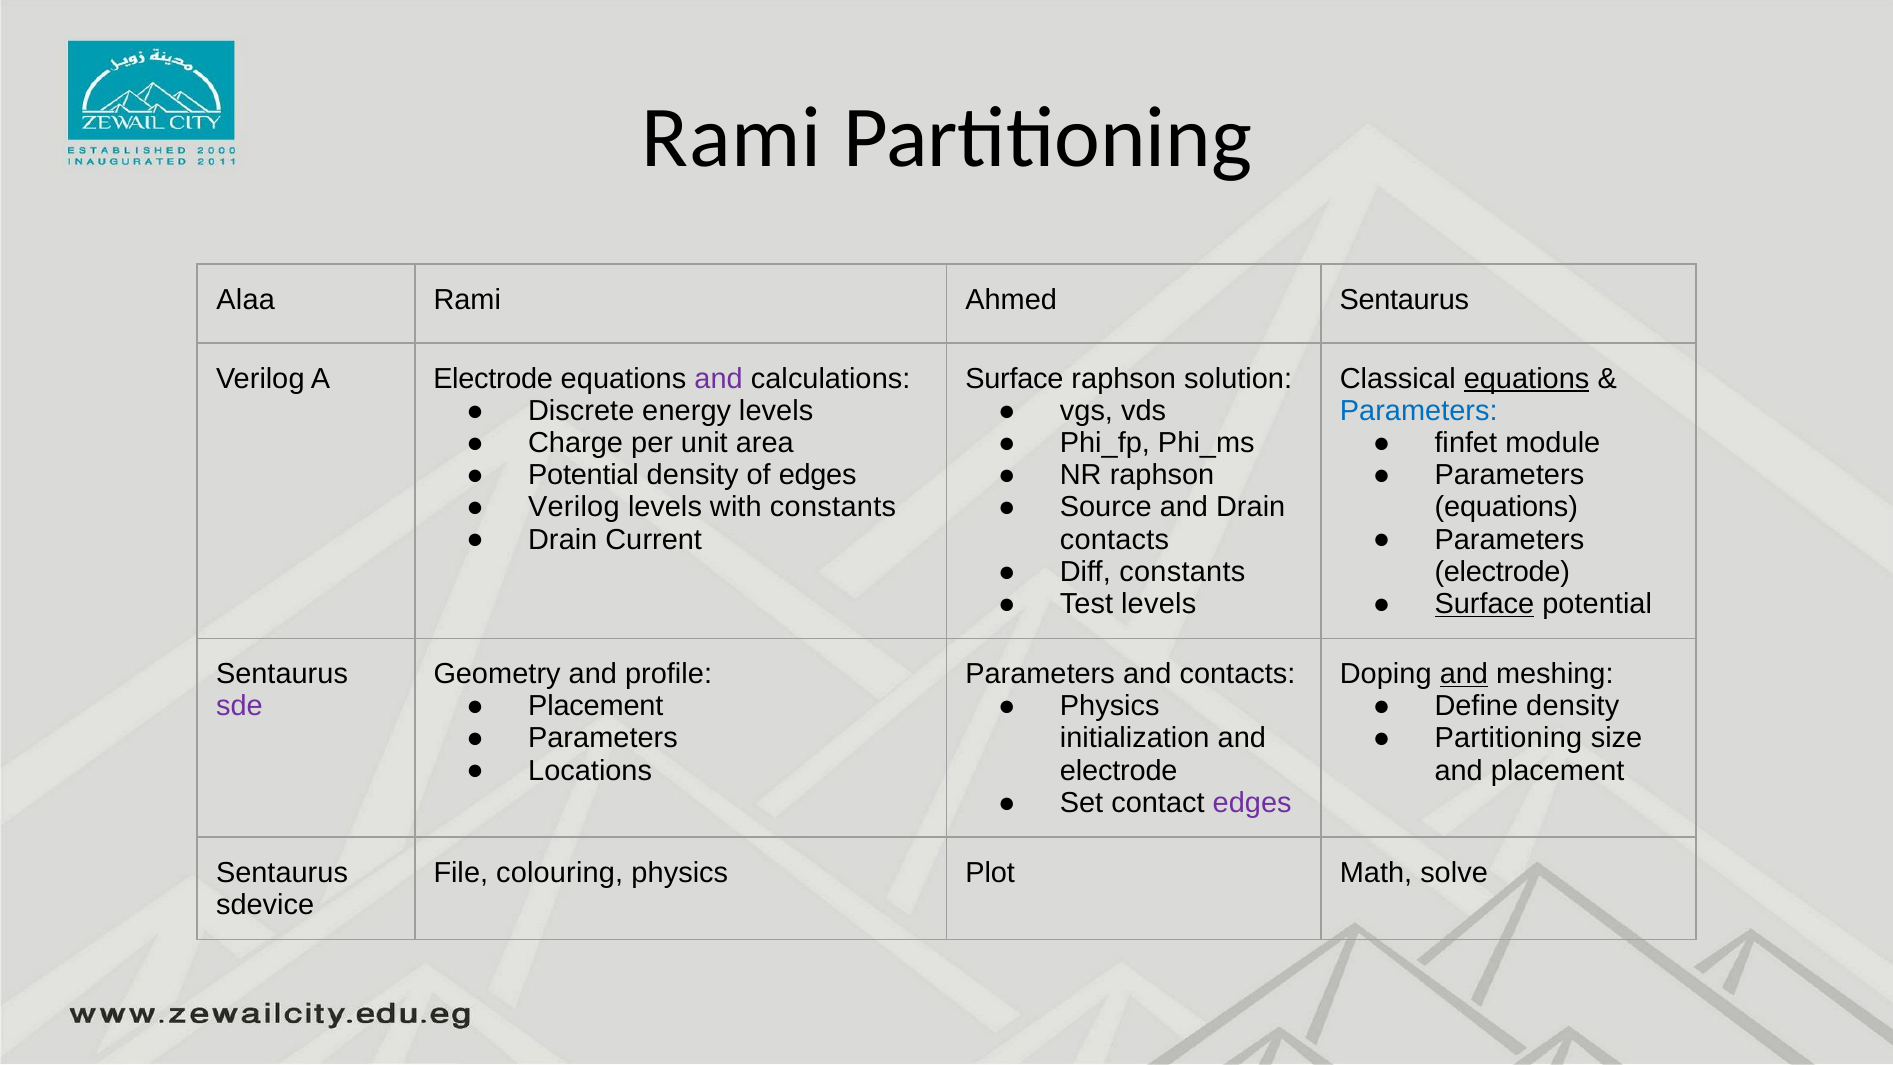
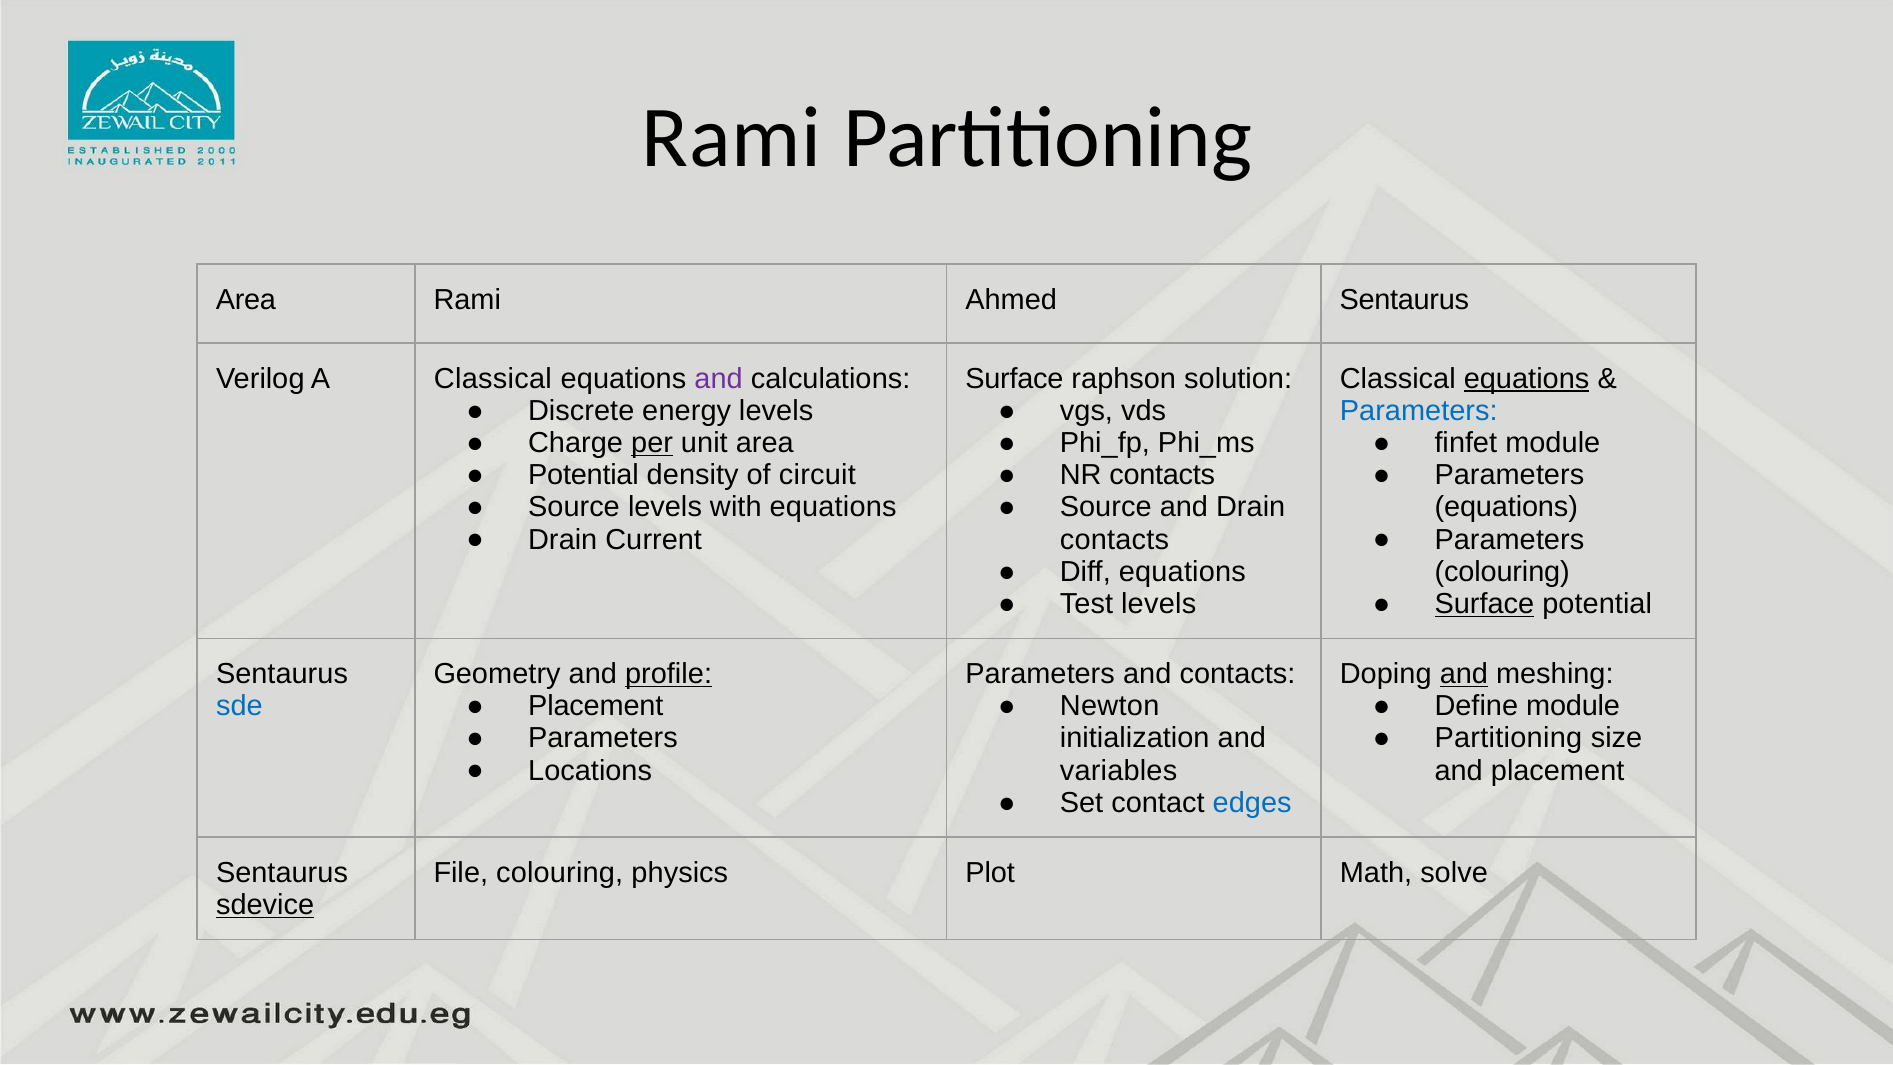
Alaa: Alaa -> Area (246, 300)
A Electrode: Electrode -> Classical (493, 379)
per underline: none -> present (652, 443)
of edges: edges -> circuit (817, 475)
NR raphson: raphson -> contacts (1162, 475)
Verilog: Verilog -> Source (574, 507)
with constants: constants -> equations (833, 507)
Diff constants: constants -> equations (1182, 572)
electrode: electrode -> colouring (1502, 572)
profile underline: none -> present (669, 674)
Physics: Physics -> Newton (1110, 706)
Define density: density -> module (1573, 706)
sde colour: purple -> blue (239, 706)
electrode: electrode -> variables (1119, 770)
edges colour: purple -> blue (1252, 803)
sdevice underline: none -> present (265, 905)
